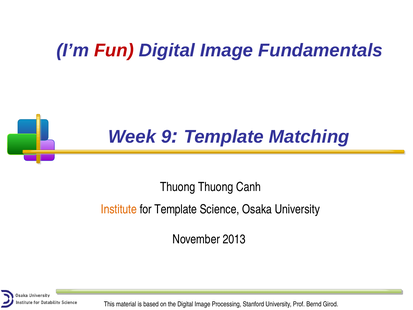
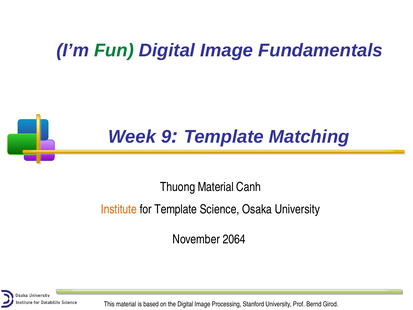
Fun colour: red -> green (114, 50)
Thuong Thuong: Thuong -> Material (216, 187)
2013: 2013 -> 2064 (234, 239)
